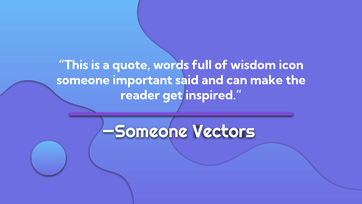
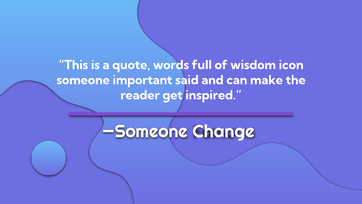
Vectors: Vectors -> Change (224, 131)
